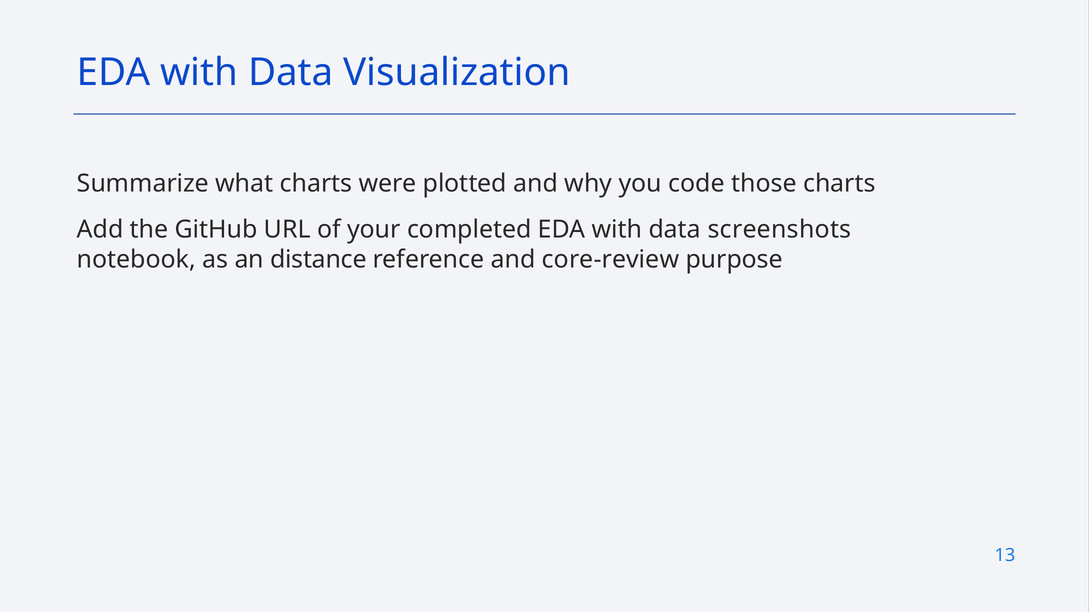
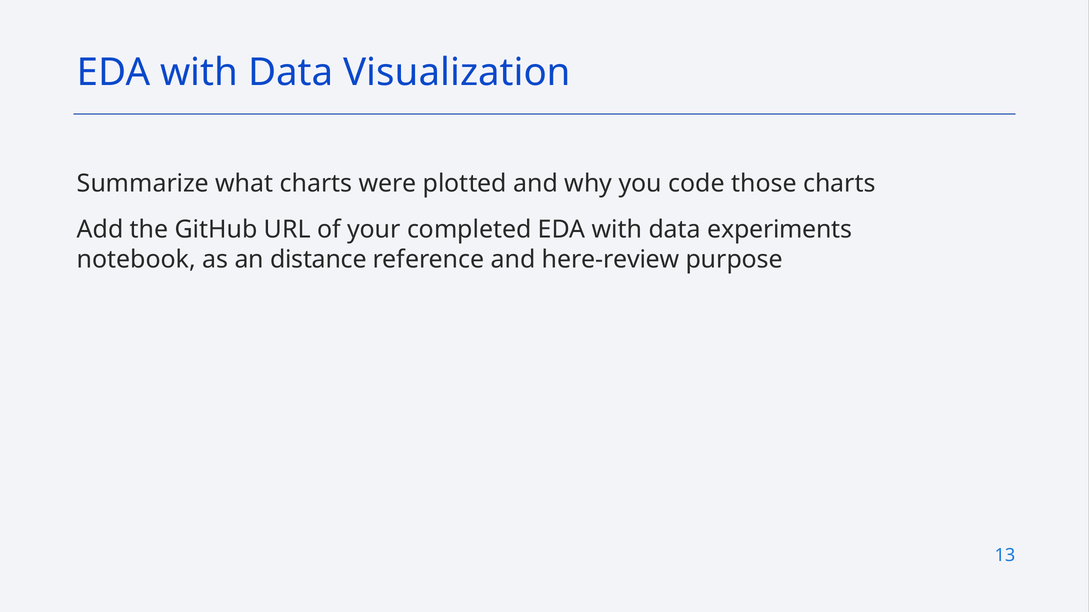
screenshots: screenshots -> experiments (780, 230)
core-review: core-review -> here-review (611, 260)
